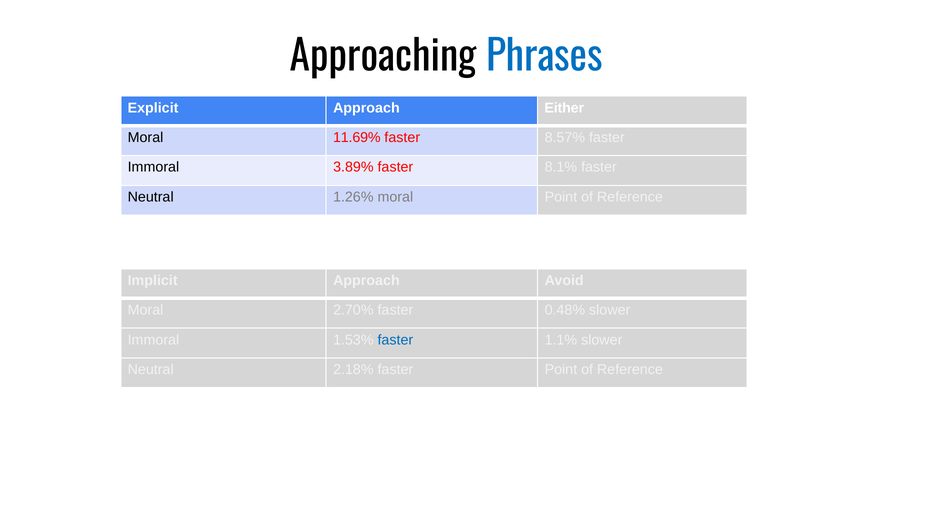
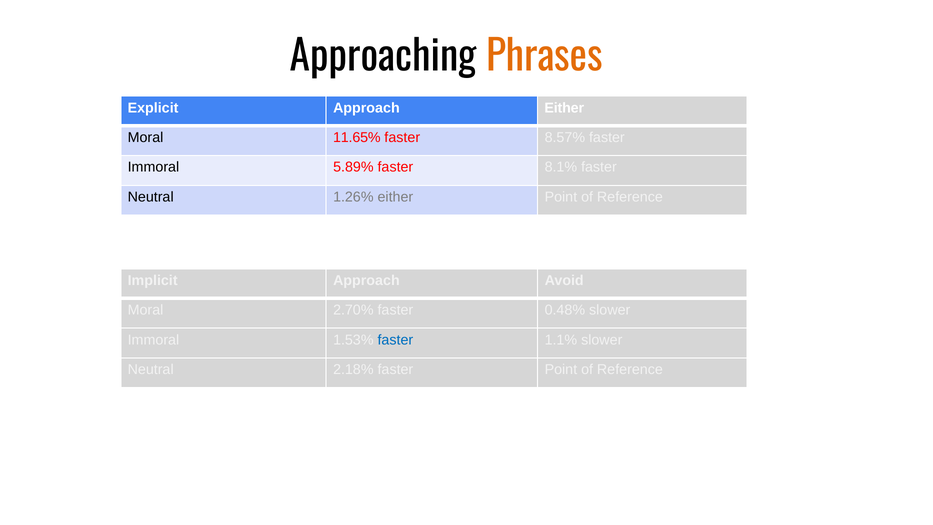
Phrases colour: blue -> orange (544, 57)
11.69%: 11.69% -> 11.65% (357, 137)
3.89%: 3.89% -> 5.89% (353, 167)
1.26% moral: moral -> either (395, 197)
